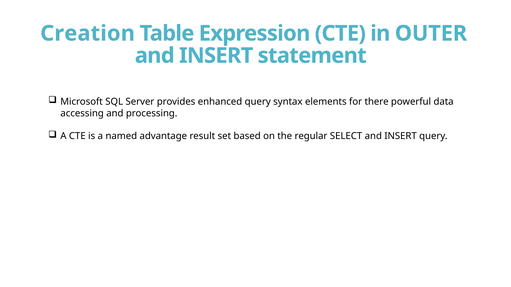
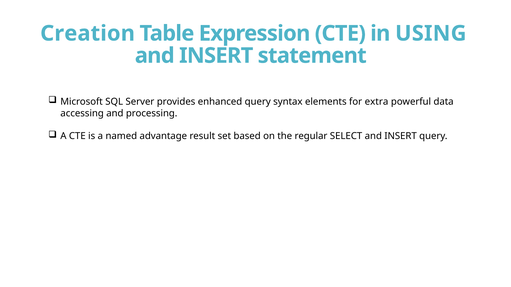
OUTER: OUTER -> USING (431, 33)
there: there -> extra (377, 102)
